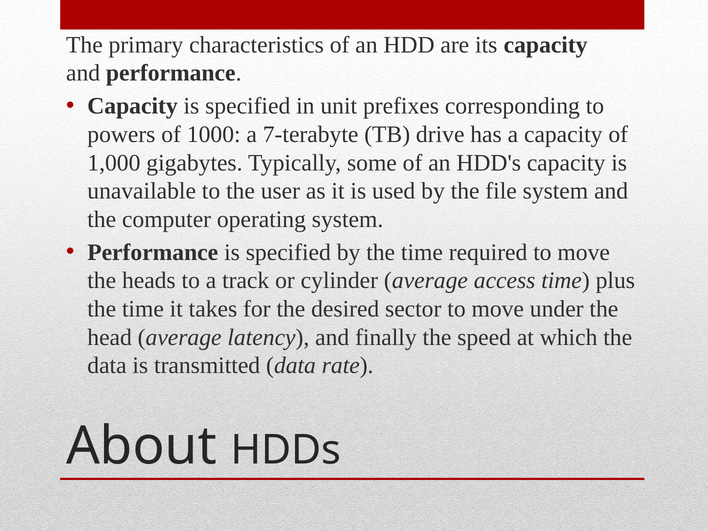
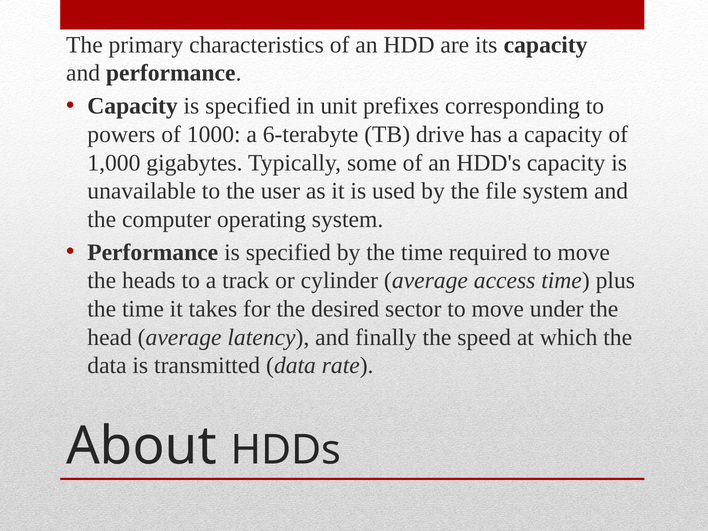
7-terabyte: 7-terabyte -> 6-terabyte (311, 134)
